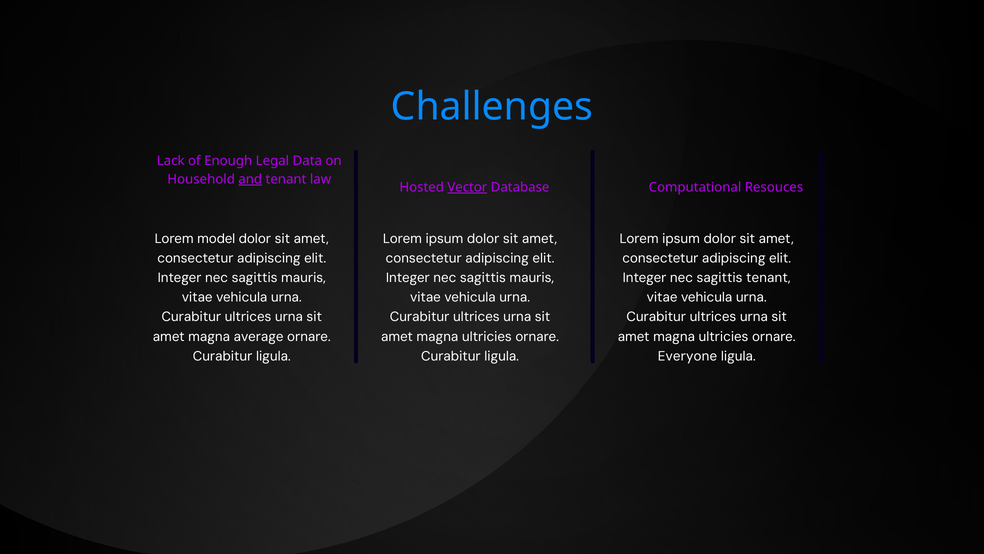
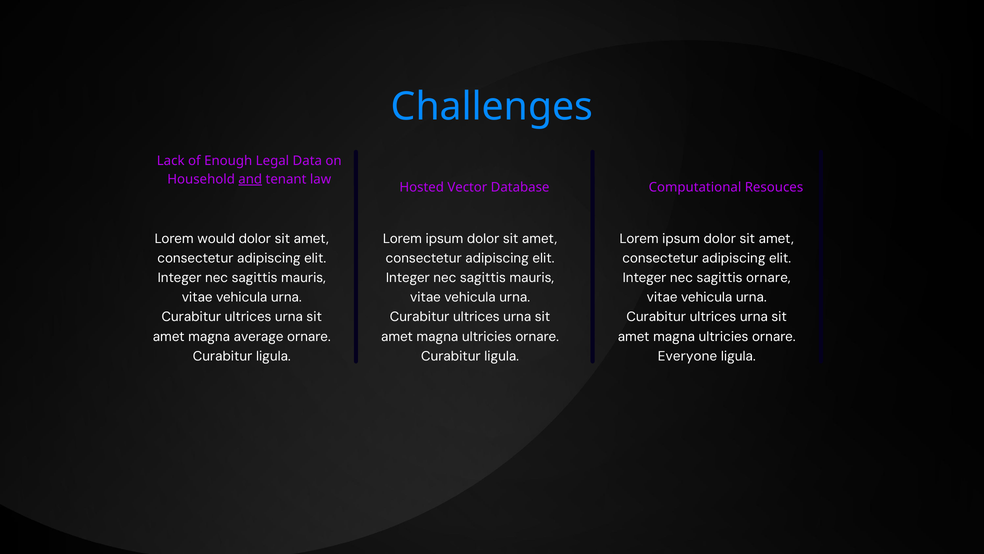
Vector underline: present -> none (467, 187)
model: model -> would (216, 239)
sagittis tenant: tenant -> ornare (768, 278)
